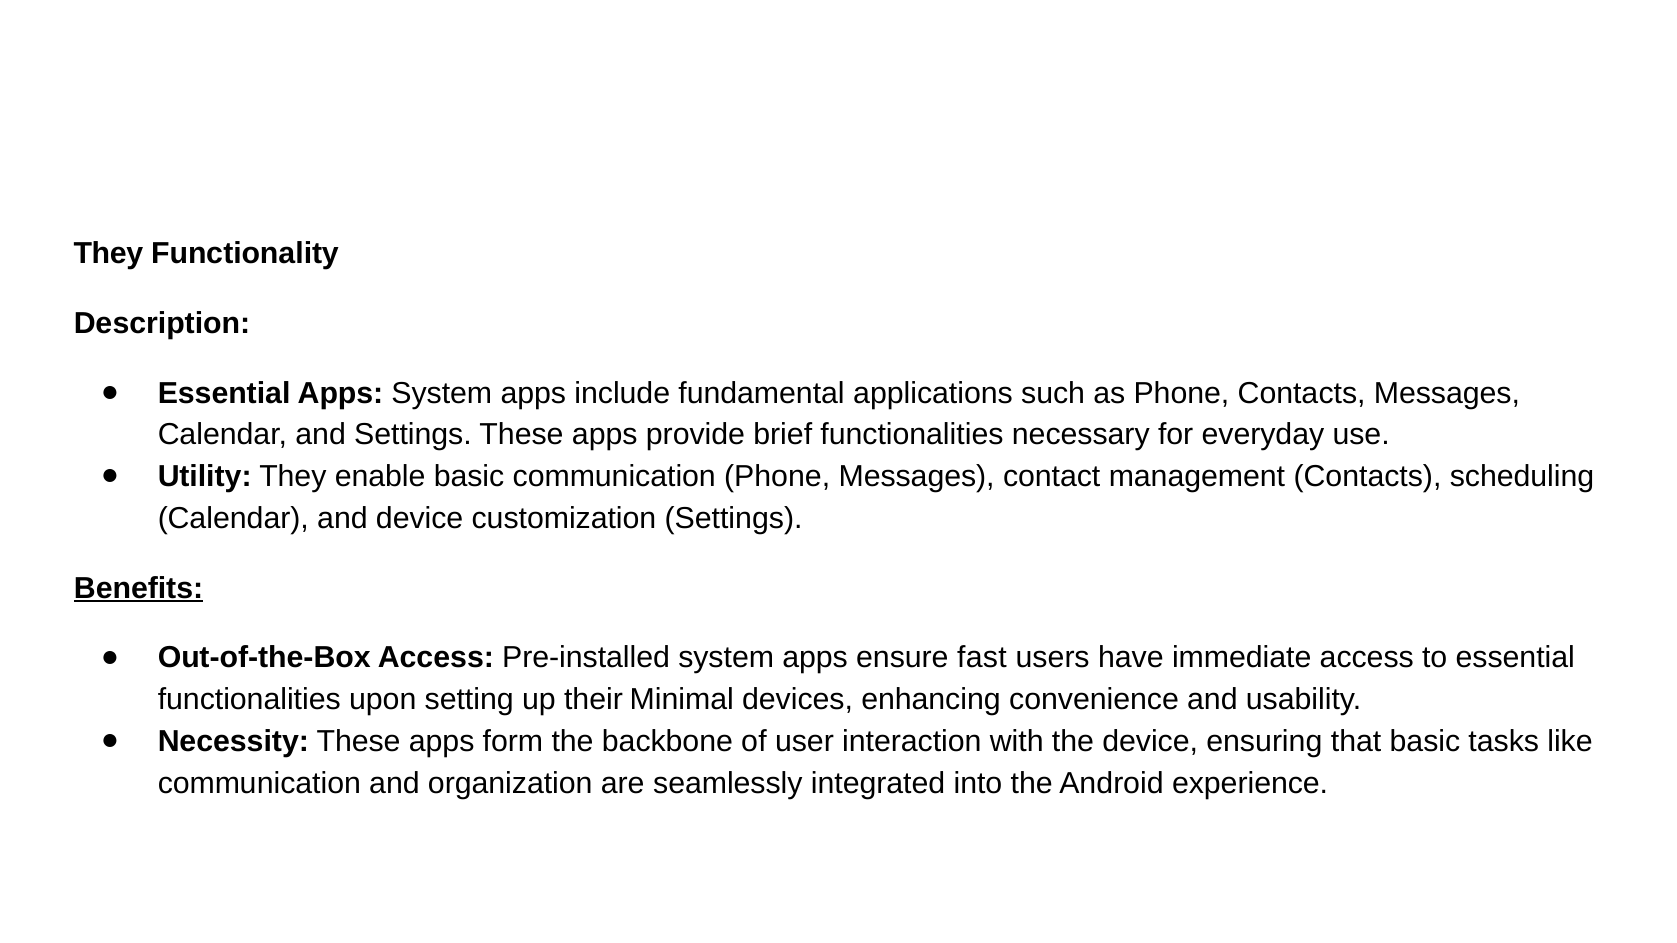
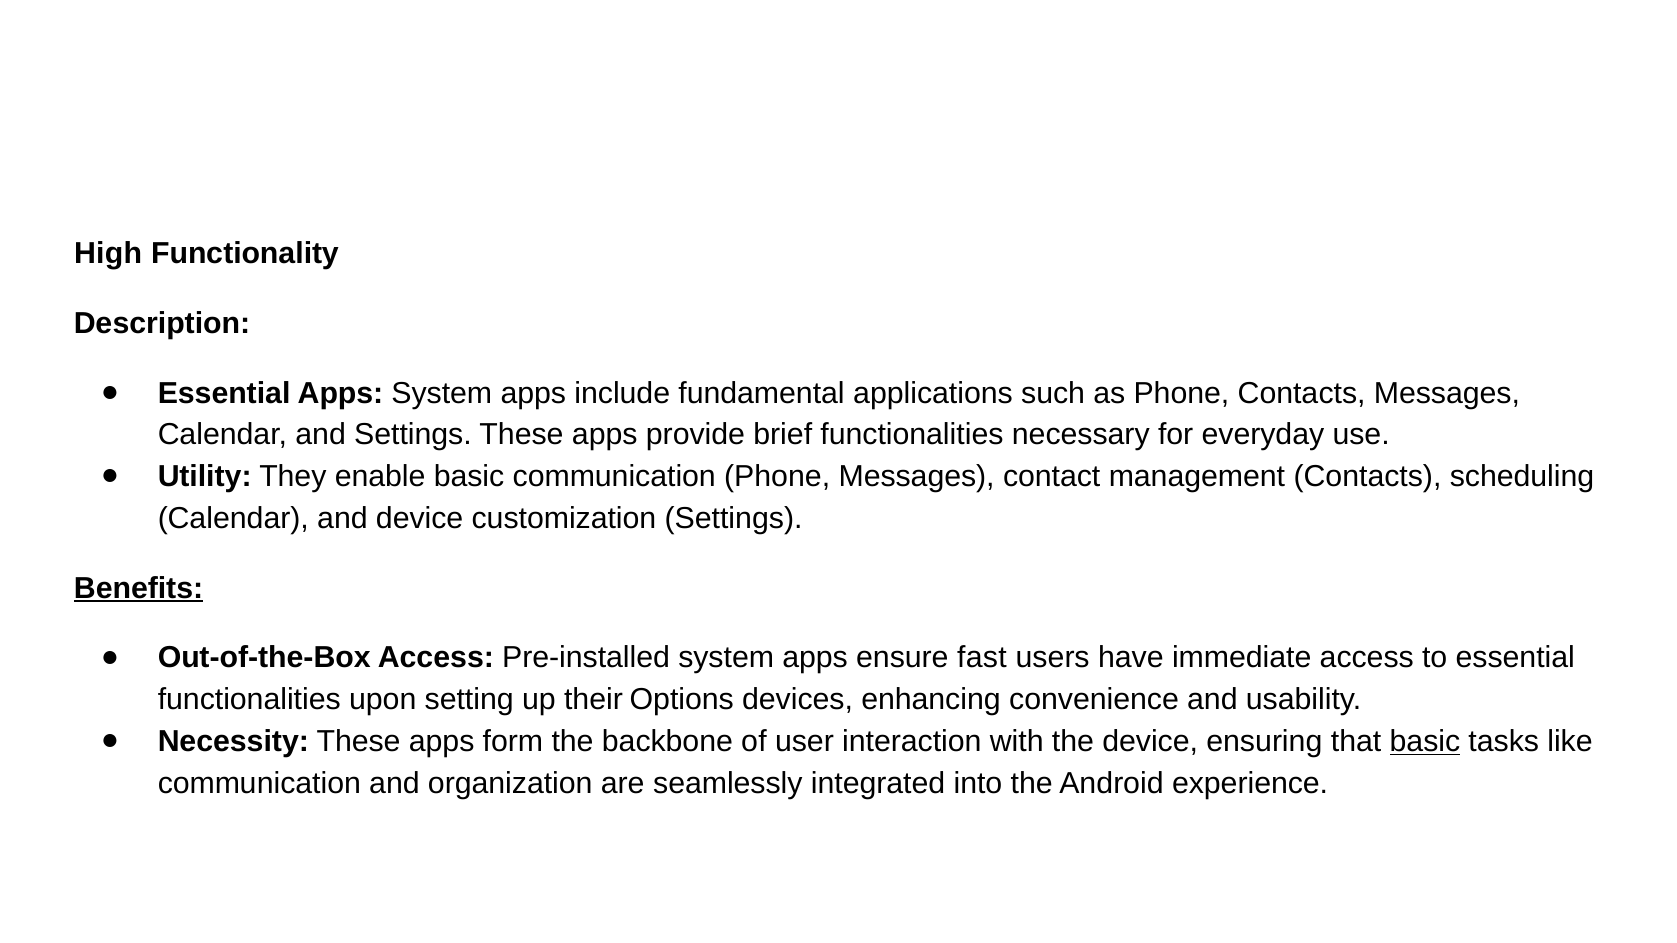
They: They -> High (108, 254)
Minimal: Minimal -> Options (682, 700)
basic underline: none -> present (1425, 742)
